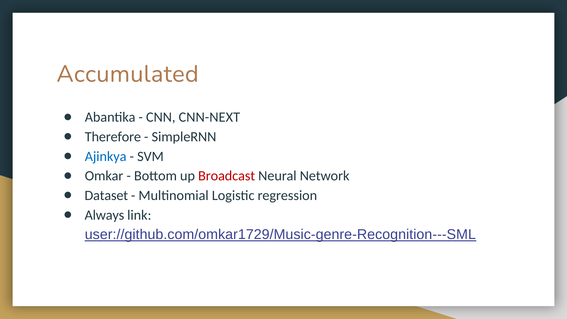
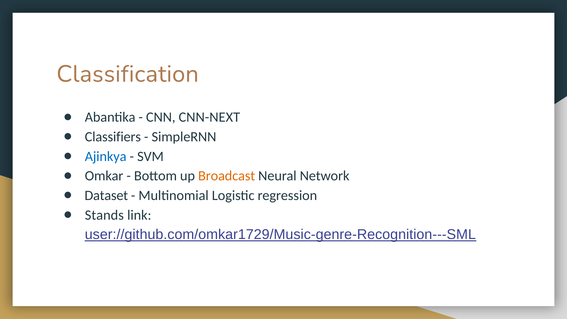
Accumulated: Accumulated -> Classification (128, 74)
Therefore: Therefore -> Classifiers (113, 137)
Broadcast colour: red -> orange (227, 176)
Always: Always -> Stands (104, 215)
